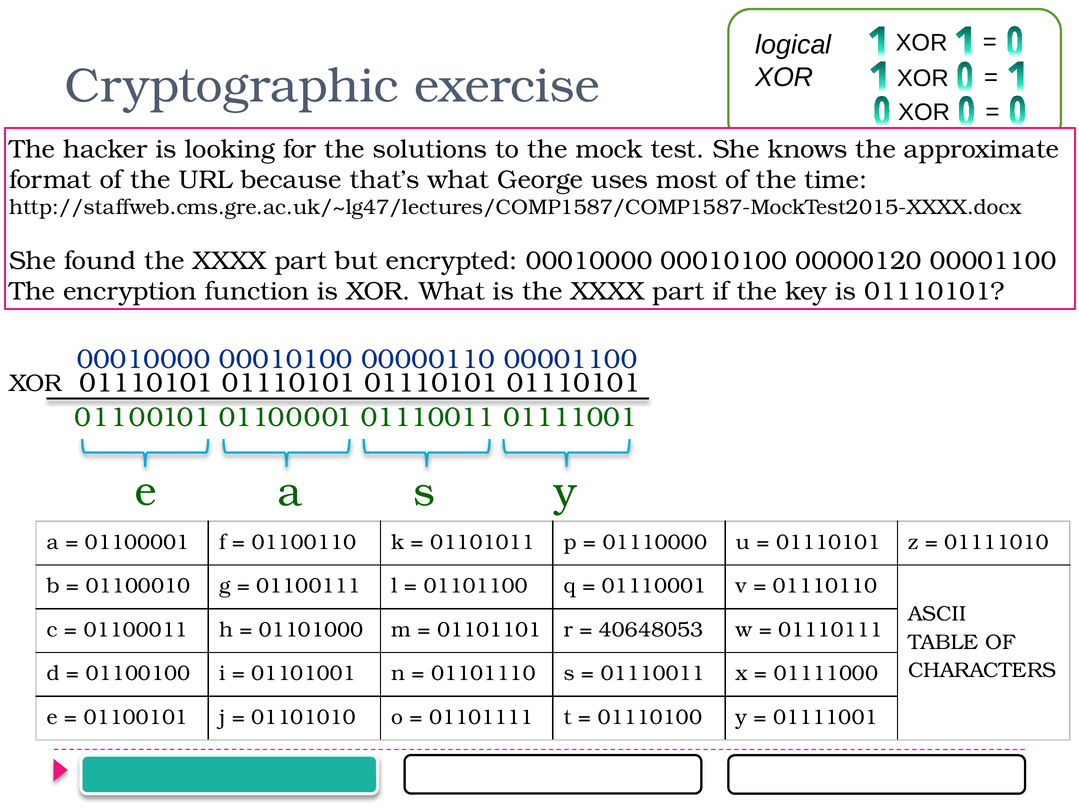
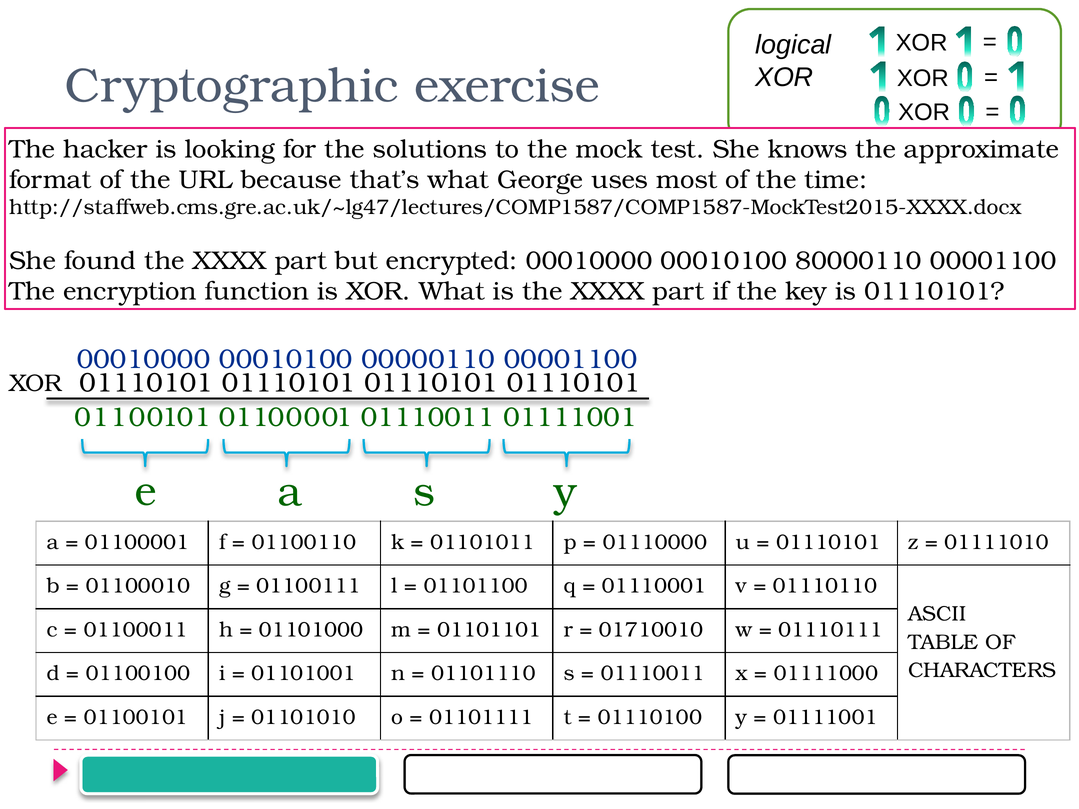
00000120: 00000120 -> 80000110 (858, 261)
40648053: 40648053 -> 01710010 (651, 630)
